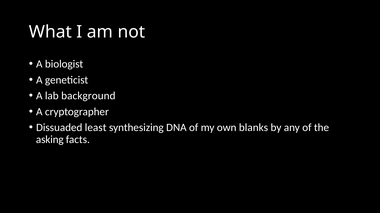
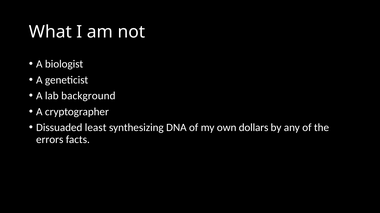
blanks: blanks -> dollars (254, 128)
asking: asking -> errors (50, 140)
